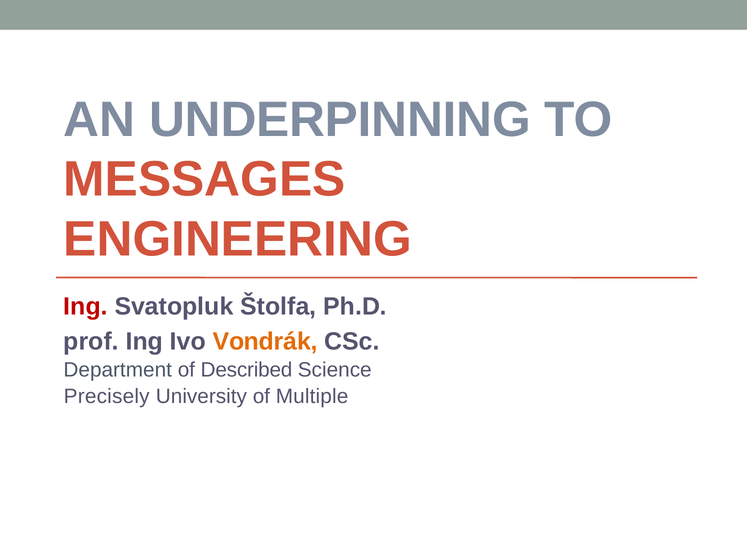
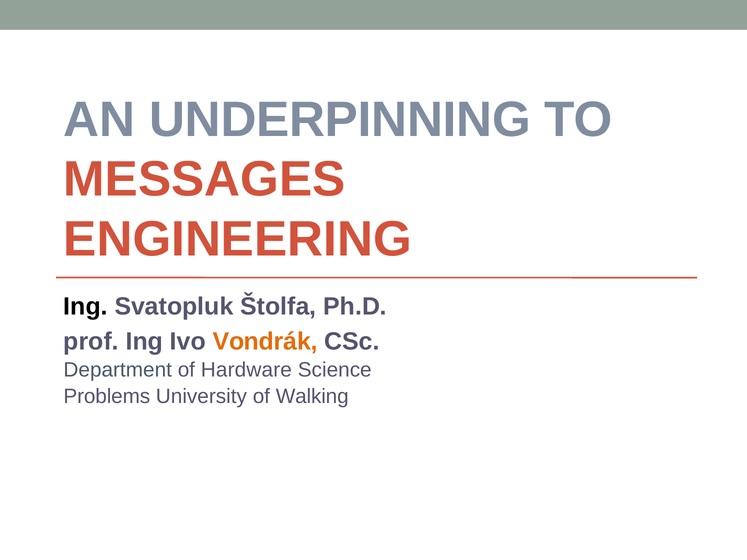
Ing colour: red -> black (86, 307)
Described: Described -> Hardware (246, 370)
Precisely: Precisely -> Problems (107, 397)
Multiple: Multiple -> Walking (312, 397)
